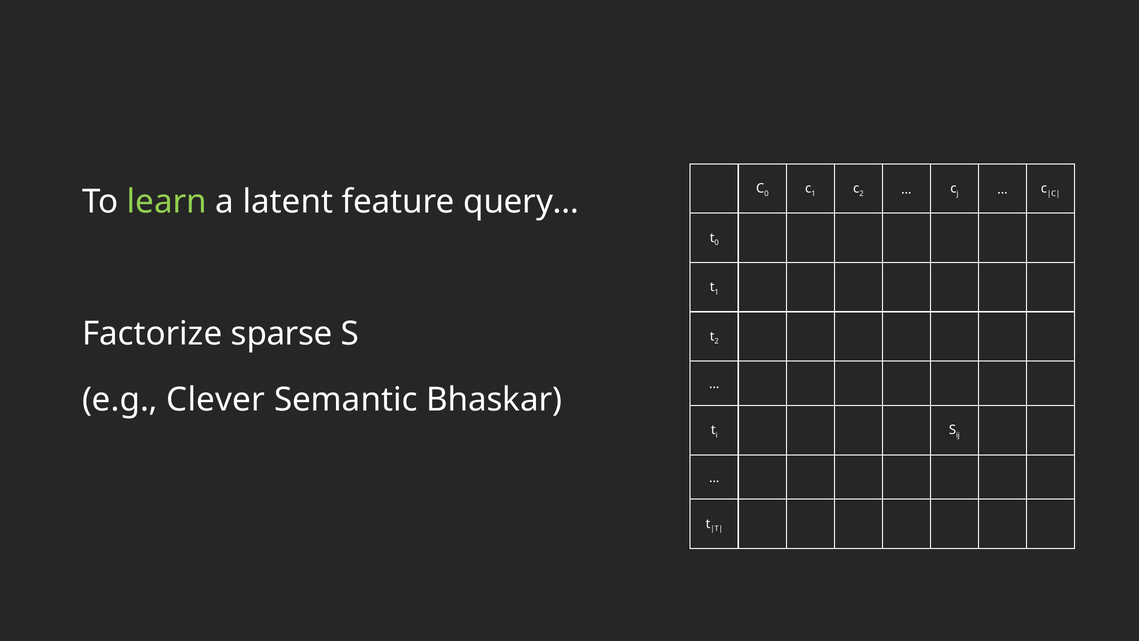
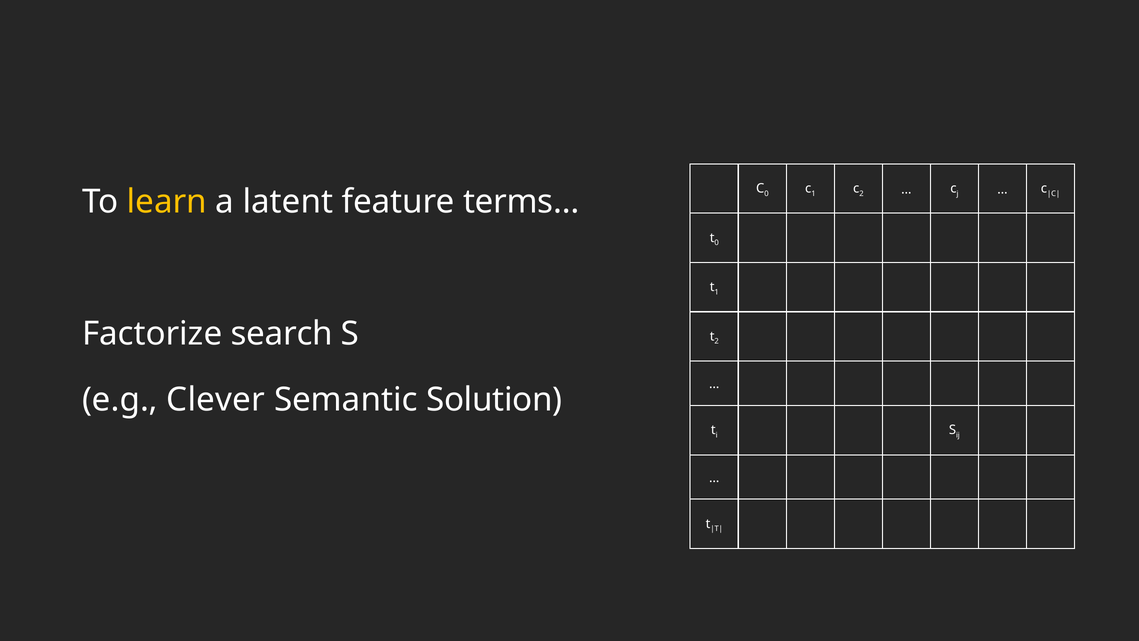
learn colour: light green -> yellow (167, 202)
query…: query… -> terms… (521, 202)
sparse: sparse -> search (282, 334)
Bhaskar: Bhaskar -> Solution (494, 400)
